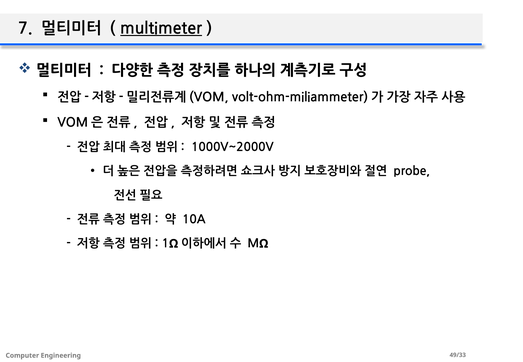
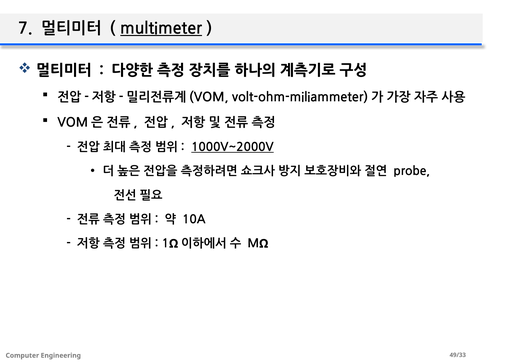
1000V~2000V underline: none -> present (232, 147)
